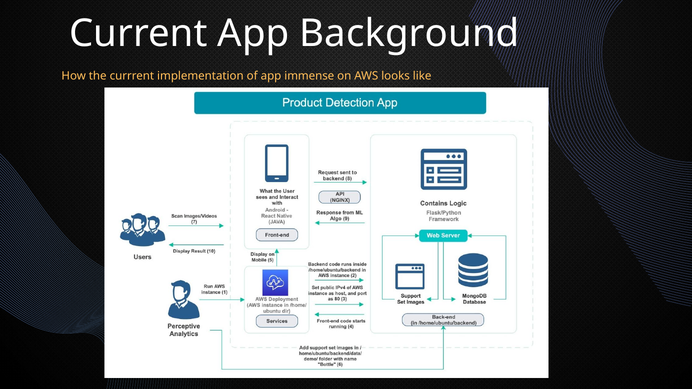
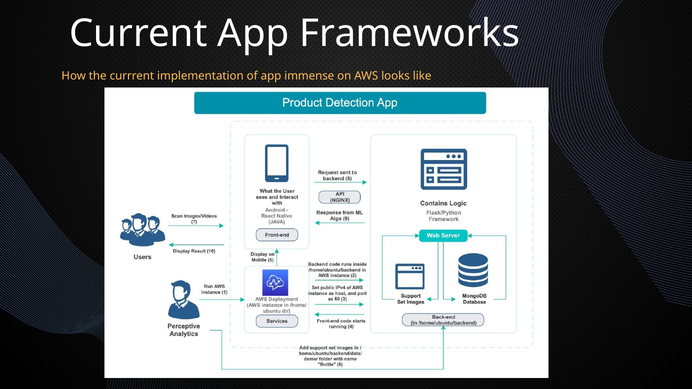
Background: Background -> Frameworks (410, 34)
